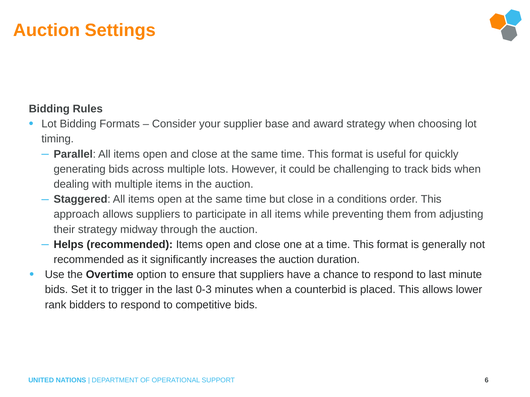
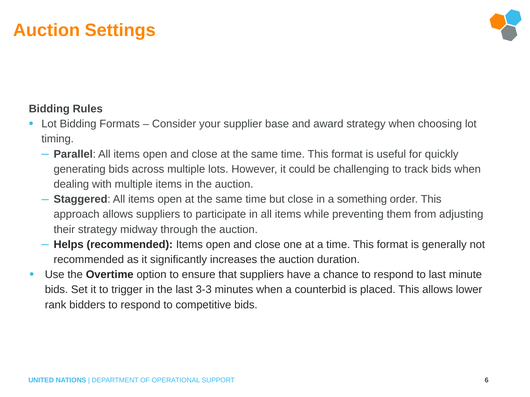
conditions: conditions -> something (362, 199)
0-3: 0-3 -> 3-3 (204, 290)
